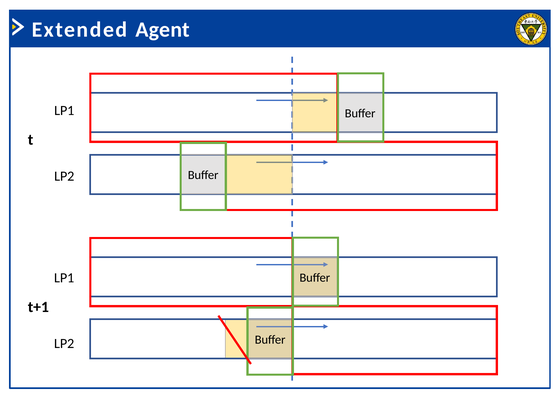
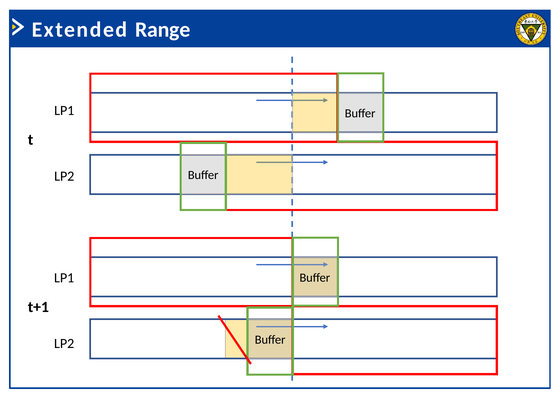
Agent: Agent -> Range (163, 30)
